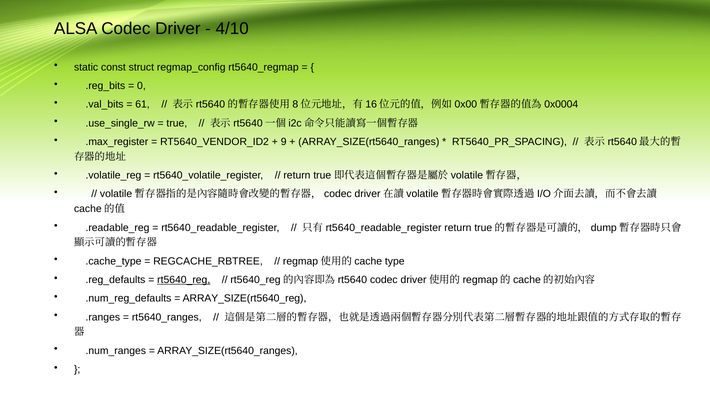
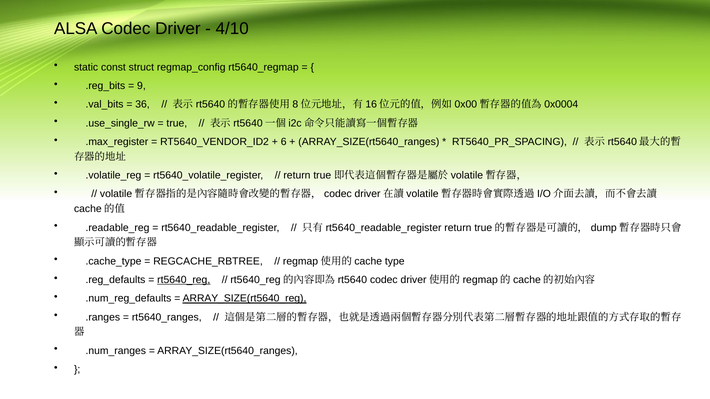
0: 0 -> 9 (141, 86)
61: 61 -> 36 (143, 105)
9: 9 -> 6 (284, 142)
ARRAY_SIZE(rt5640_reg underline: none -> present (245, 299)
